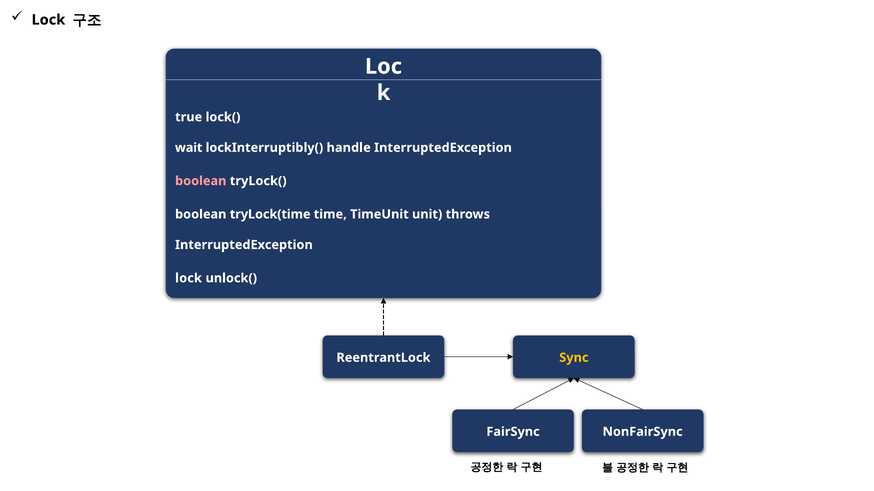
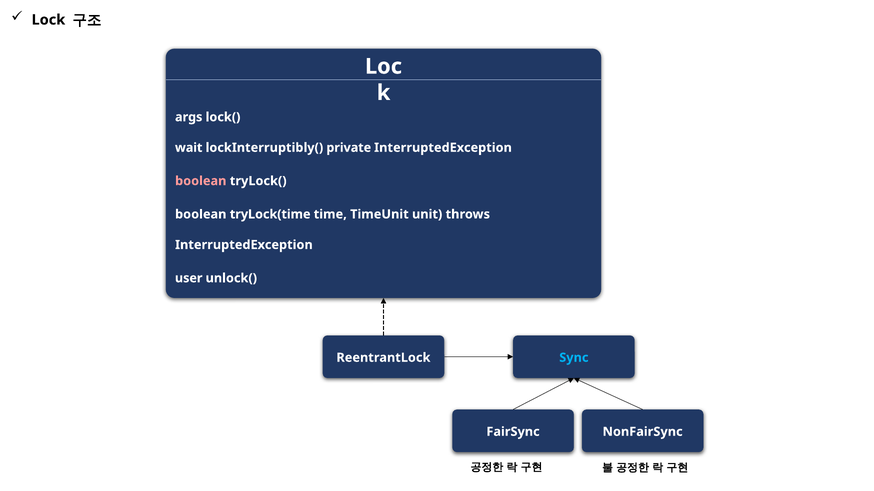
true: true -> args (189, 117)
handle: handle -> private (349, 148)
lock: lock -> user (189, 278)
Sync colour: yellow -> light blue (574, 358)
